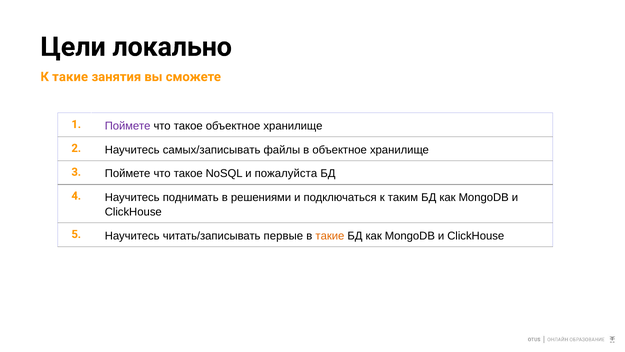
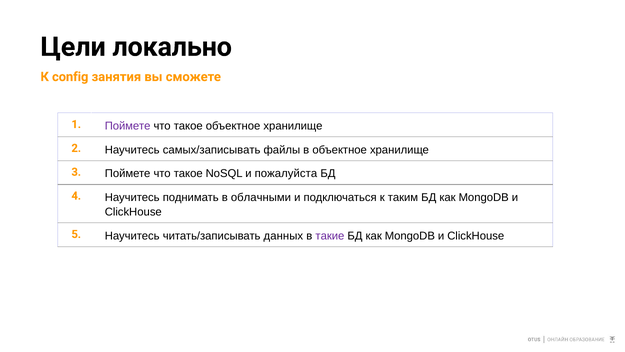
К такие: такие -> config (70, 77)
решениями: решениями -> облачными (261, 197)
первые: первые -> данных (283, 236)
такие colour: orange -> purple (330, 236)
